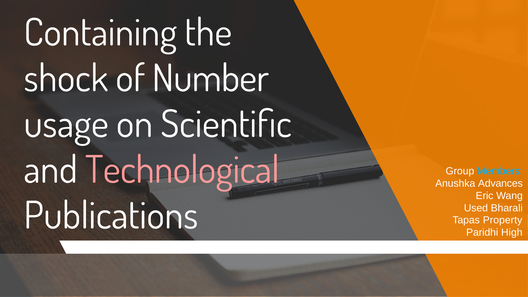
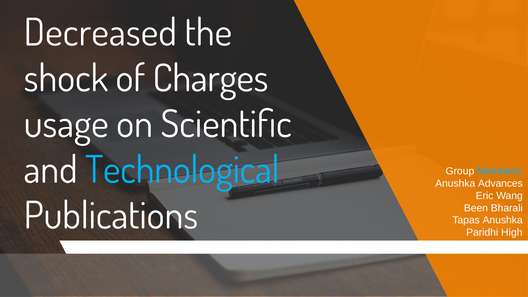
Containing: Containing -> Decreased (100, 33)
Number: Number -> Charges (210, 79)
Technological colour: pink -> light blue (182, 170)
Used: Used -> Been (476, 208)
Tapas Property: Property -> Anushka (503, 220)
